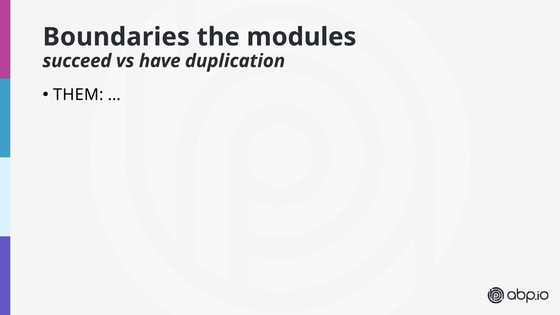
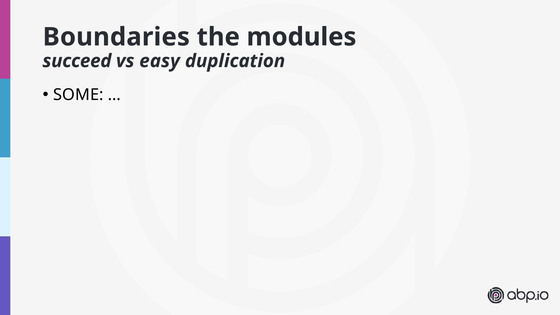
have: have -> easy (160, 61)
THEM: THEM -> SOME (78, 95)
